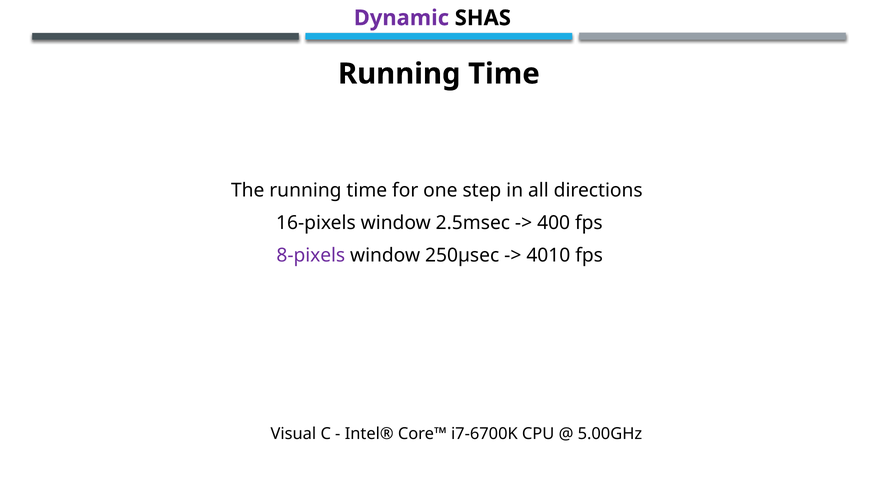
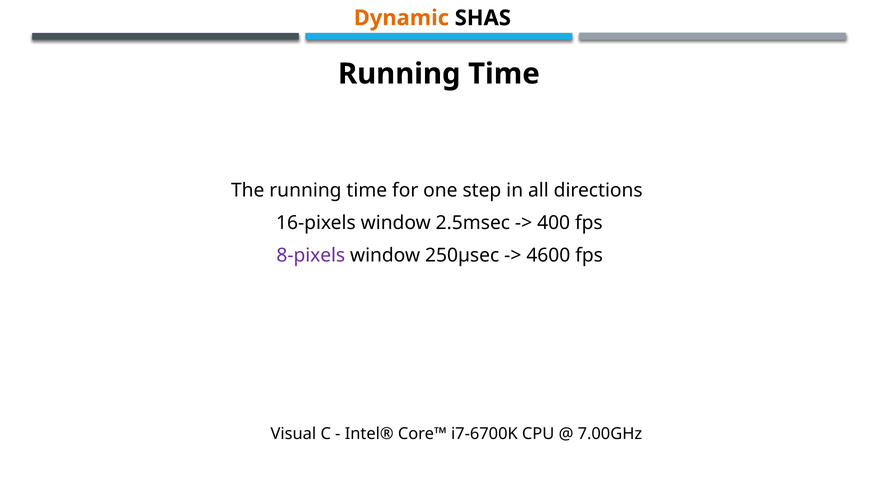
Dynamic colour: purple -> orange (401, 18)
4010: 4010 -> 4600 (548, 255)
5.00GHz: 5.00GHz -> 7.00GHz (610, 434)
